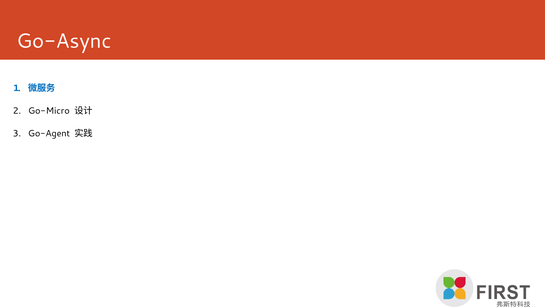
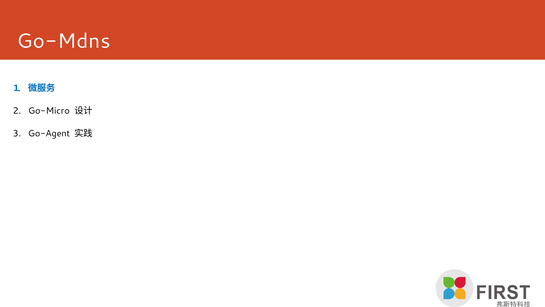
Go-Async: Go-Async -> Go-Mdns (64, 41)
